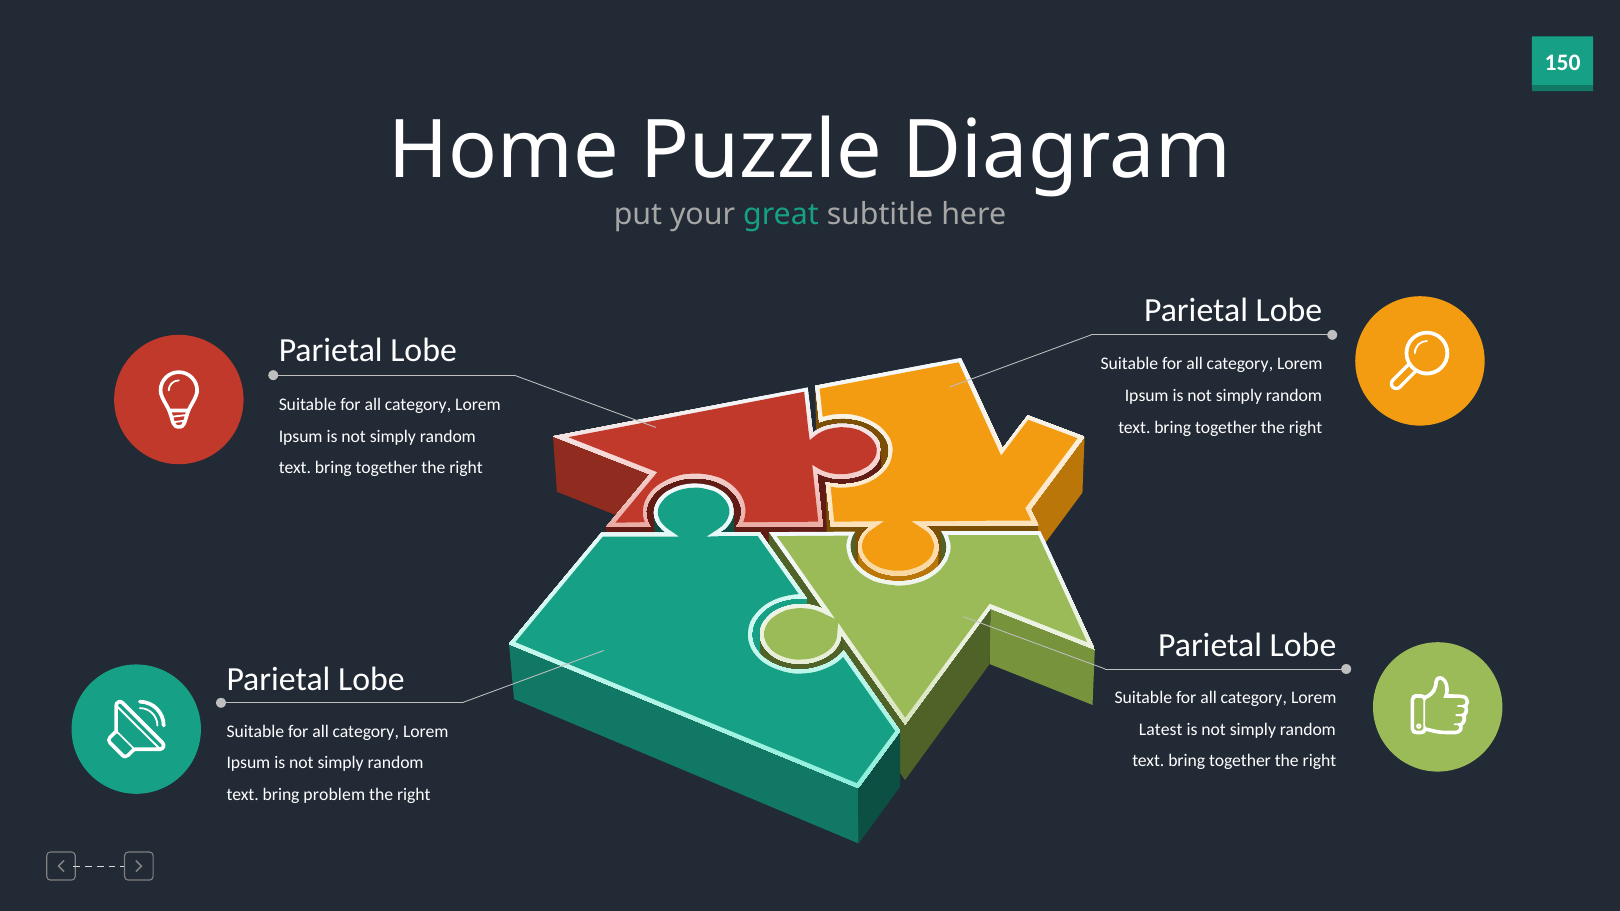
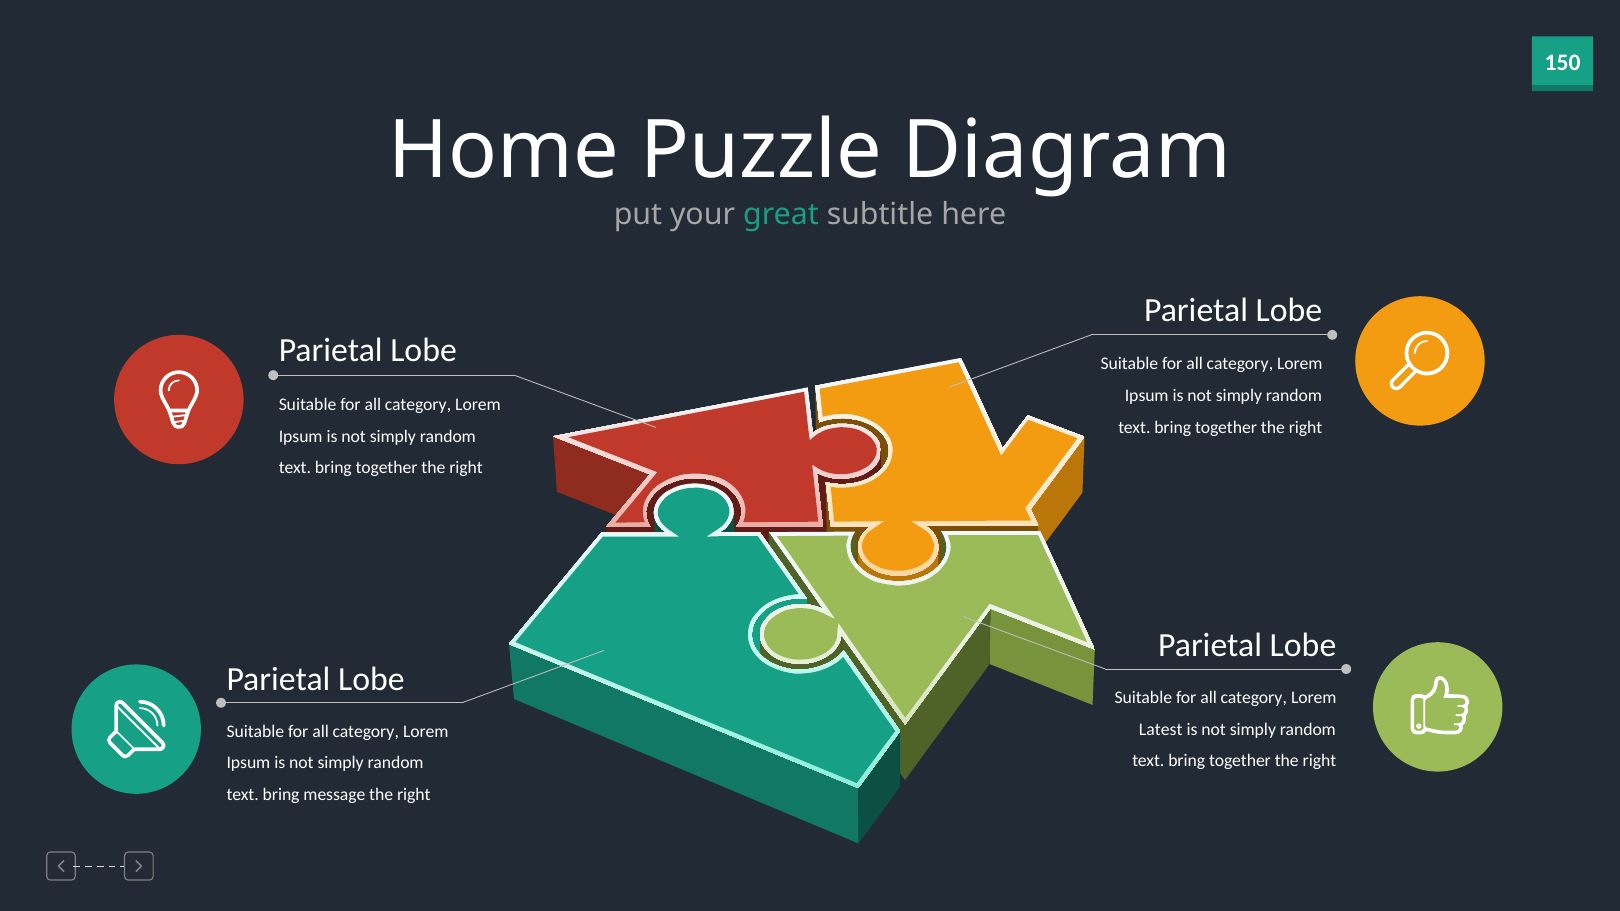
problem: problem -> message (334, 795)
